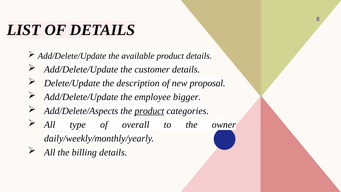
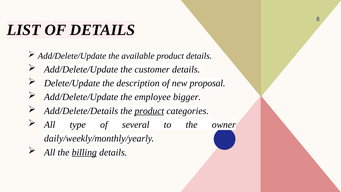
Add/Delete/Aspects: Add/Delete/Aspects -> Add/Delete/Details (81, 111)
overall: overall -> several (136, 125)
billing underline: none -> present (84, 152)
